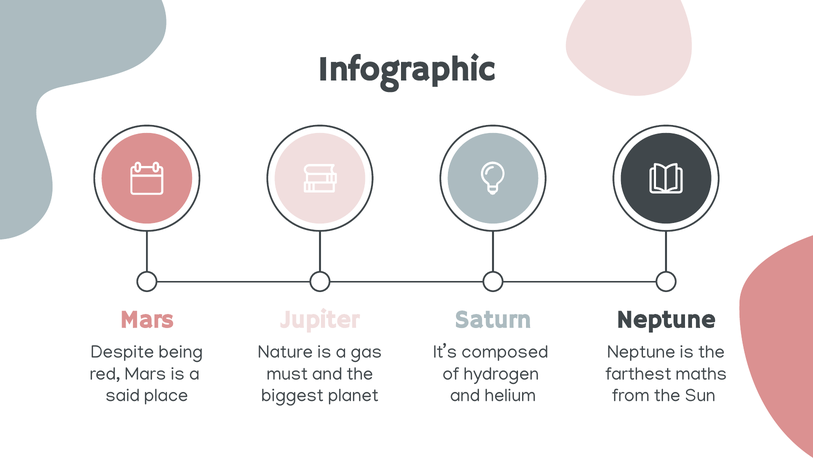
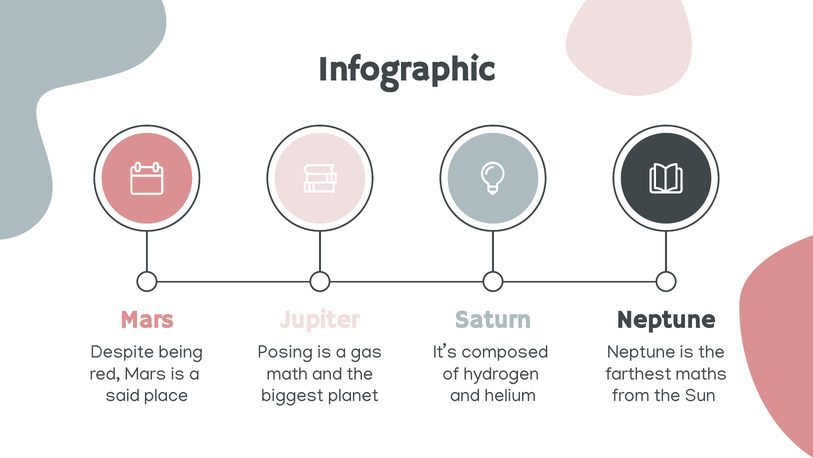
Nature: Nature -> Posing (285, 351)
must: must -> math (287, 373)
